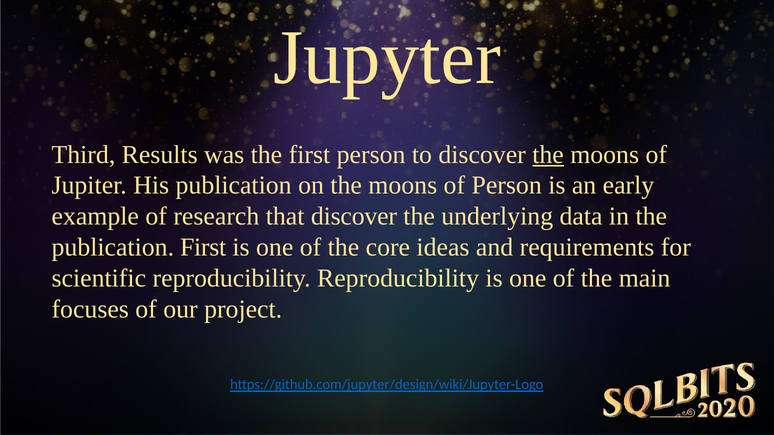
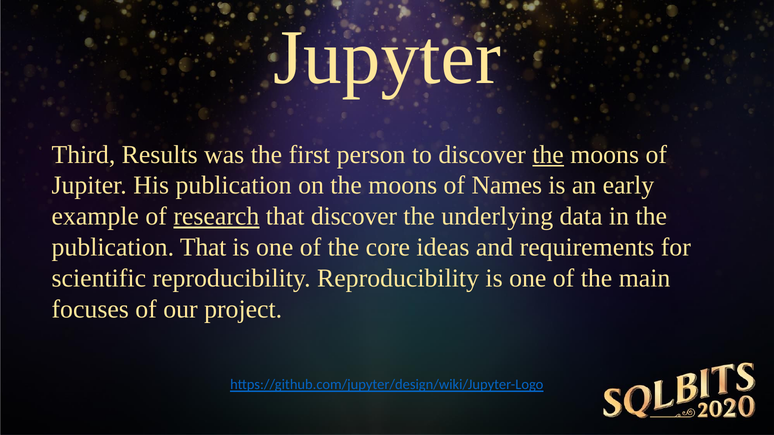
of Person: Person -> Names (507, 186)
research underline: none -> present (216, 217)
publication First: First -> That (203, 248)
